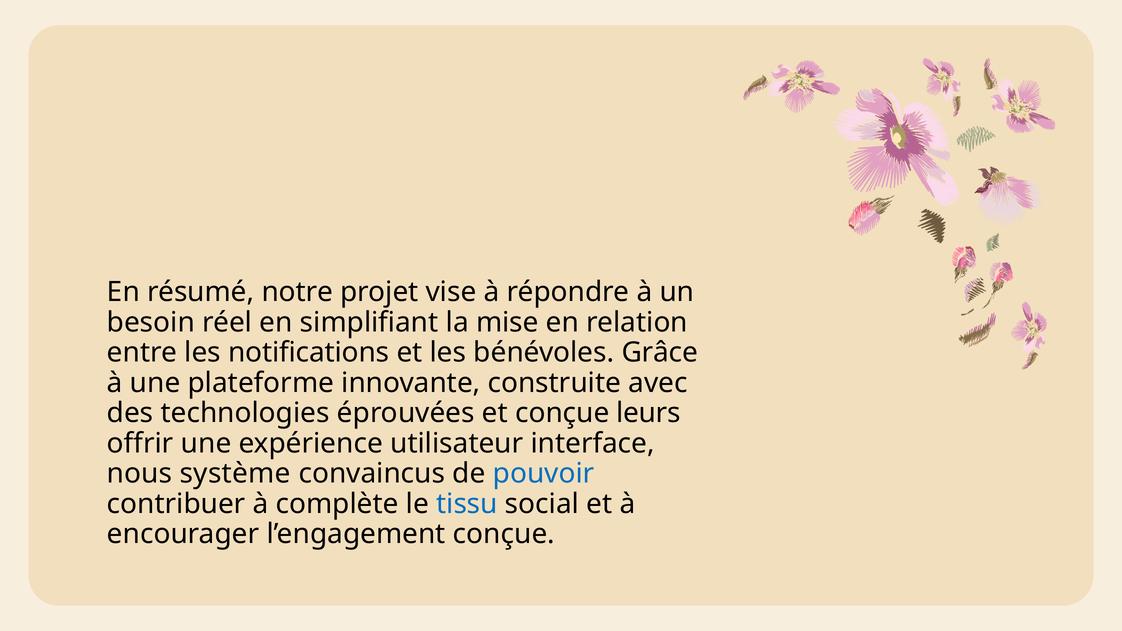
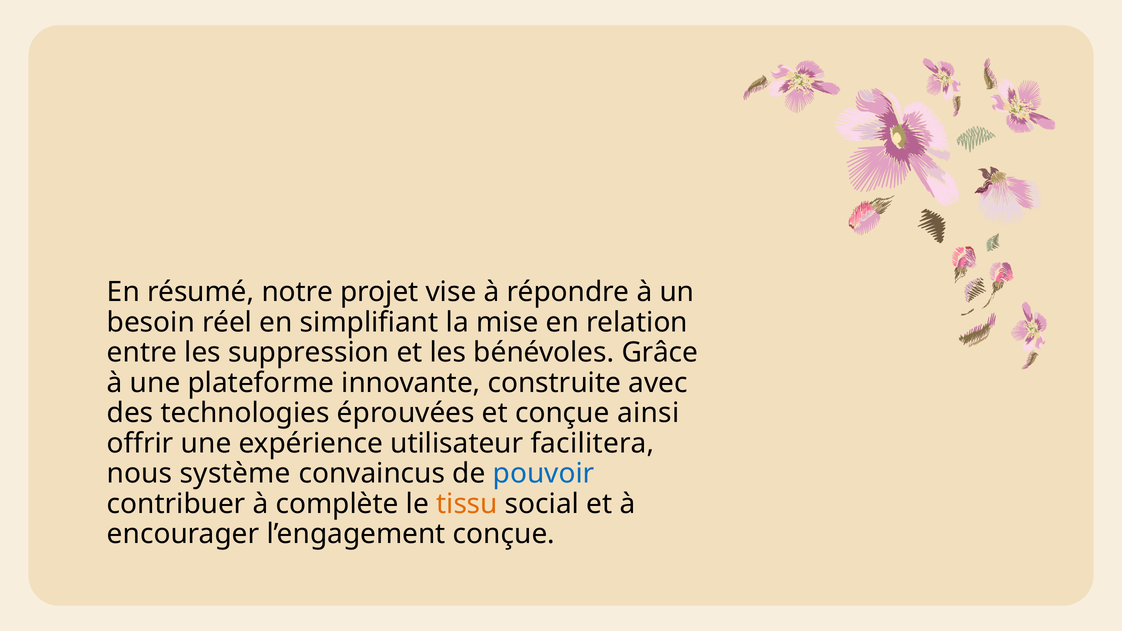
notifications: notifications -> suppression (309, 353)
leurs: leurs -> ainsi (648, 413)
interface: interface -> facilitera (593, 443)
tissu colour: blue -> orange (467, 504)
